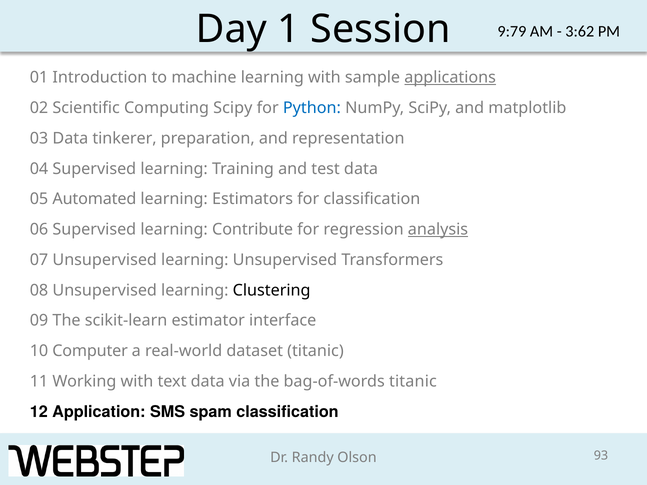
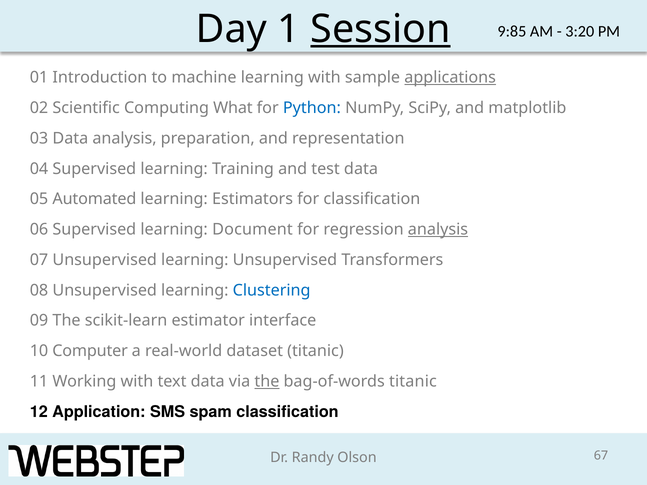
Session underline: none -> present (381, 29)
9:79: 9:79 -> 9:85 (512, 32)
3:62: 3:62 -> 3:20 (580, 32)
Computing Scipy: Scipy -> What (233, 108)
Data tinkerer: tinkerer -> analysis (125, 138)
Contribute: Contribute -> Document (253, 230)
Clustering colour: black -> blue (272, 290)
the underline: none -> present (267, 382)
93: 93 -> 67 (601, 456)
